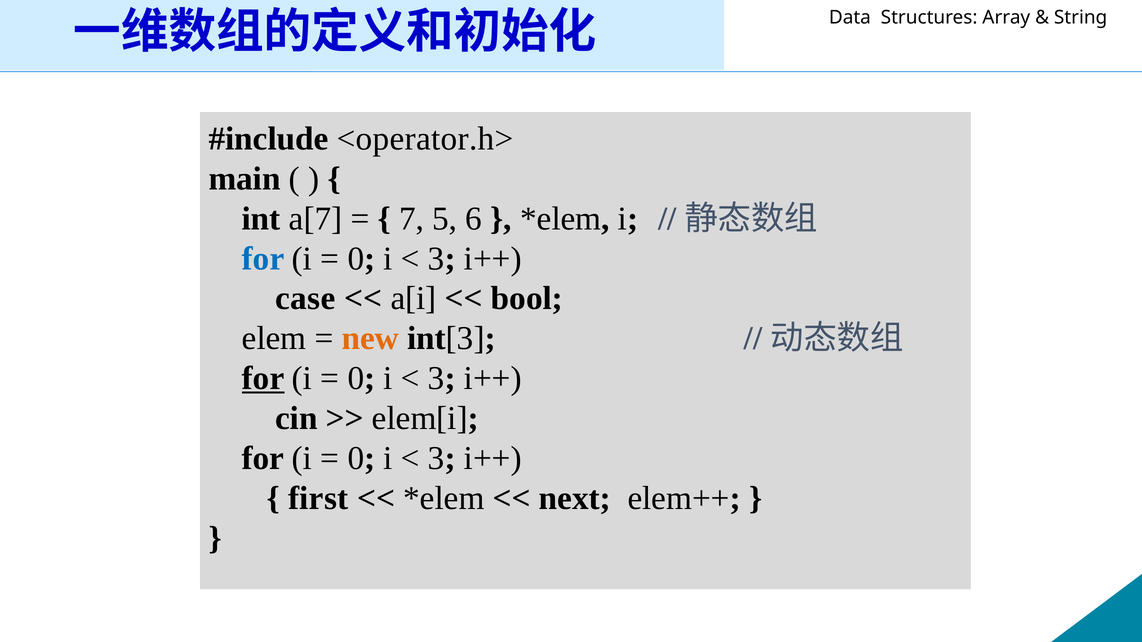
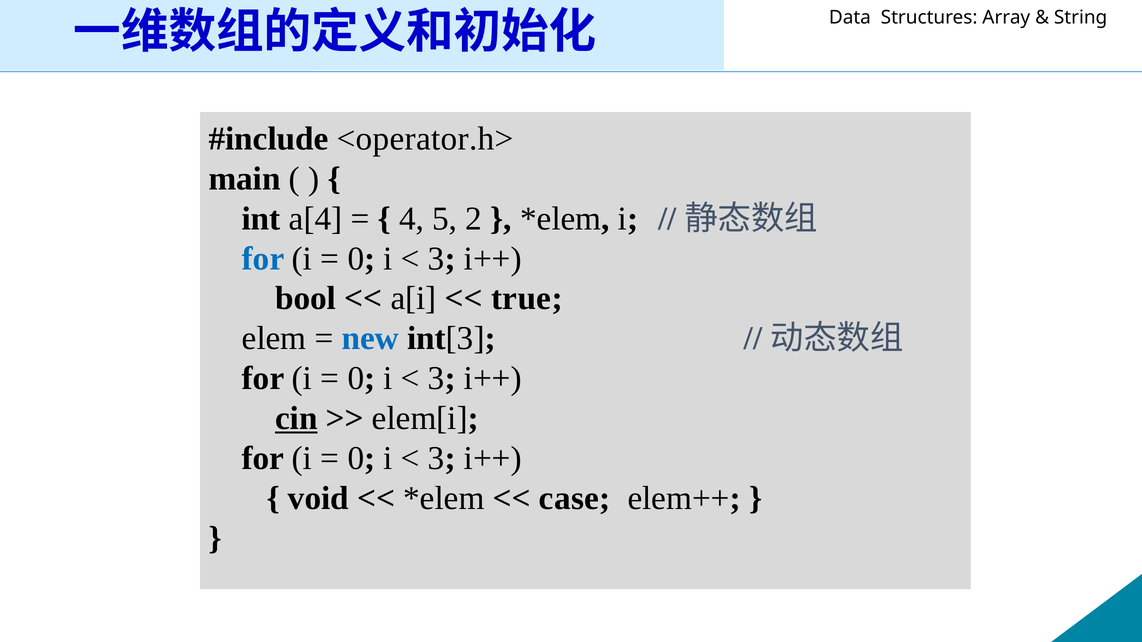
a[7: a[7 -> a[4 (316, 219)
7: 7 -> 4 (411, 219)
6: 6 -> 2 (474, 219)
case: case -> bool (306, 299)
bool: bool -> true (527, 299)
new colour: orange -> blue (370, 339)
for underline: present -> none (263, 379)
cin underline: none -> present (296, 419)
first: first -> void (318, 499)
next: next -> case (575, 499)
